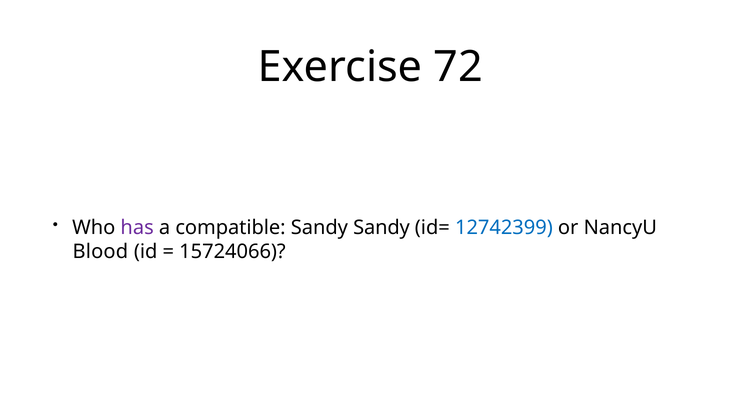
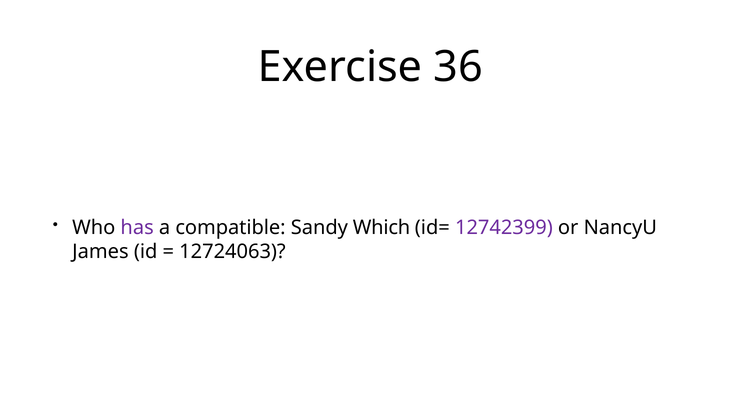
72: 72 -> 36 (458, 67)
Sandy Sandy: Sandy -> Which (382, 228)
12742399 colour: blue -> purple (504, 228)
Blood: Blood -> James (100, 252)
15724066: 15724066 -> 12724063 (232, 252)
